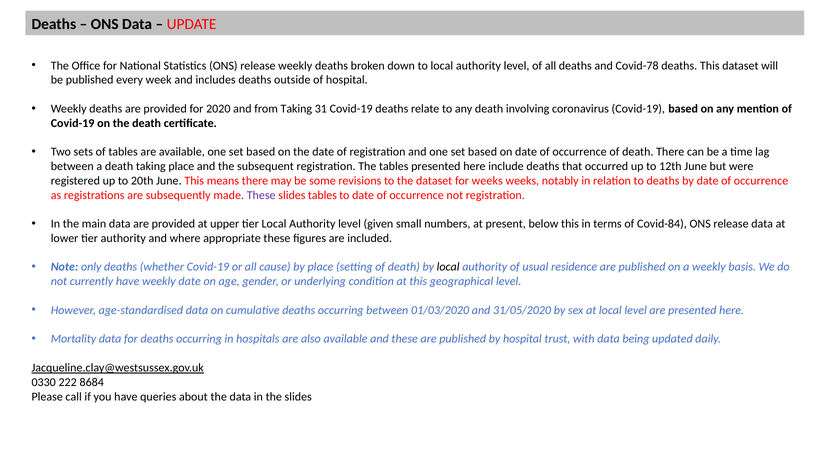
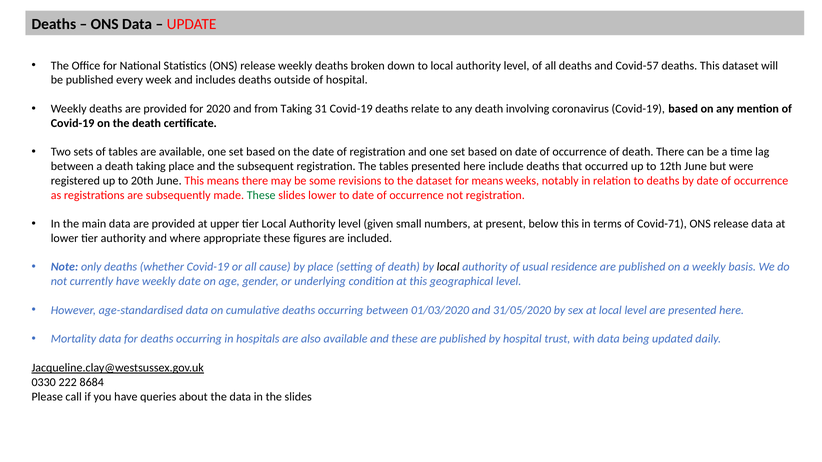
Covid-78: Covid-78 -> Covid-57 (637, 66)
for weeks: weeks -> means (487, 181)
These colour: purple -> green (261, 195)
slides tables: tables -> lower (322, 195)
Covid-84: Covid-84 -> Covid-71 (662, 224)
